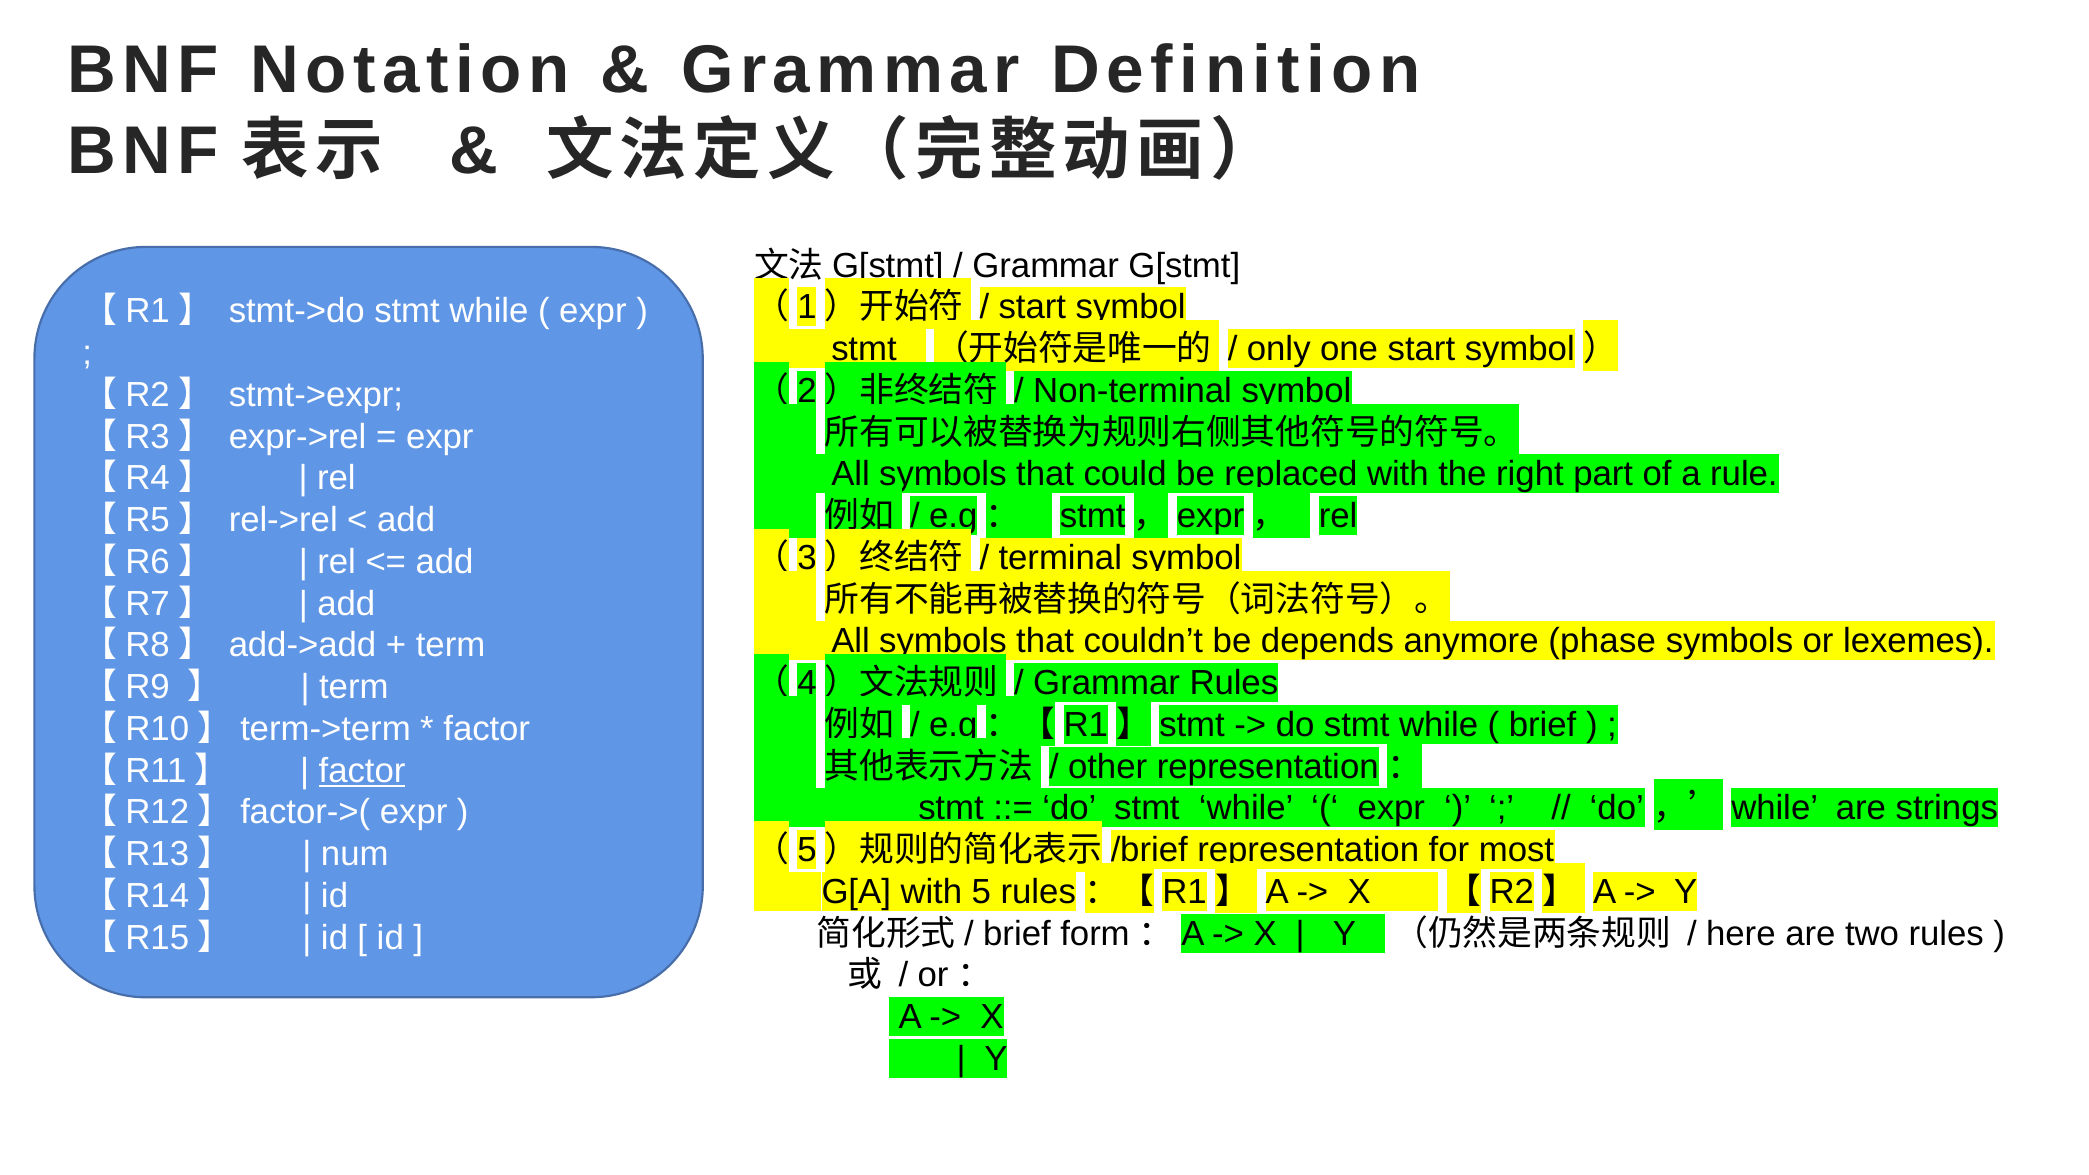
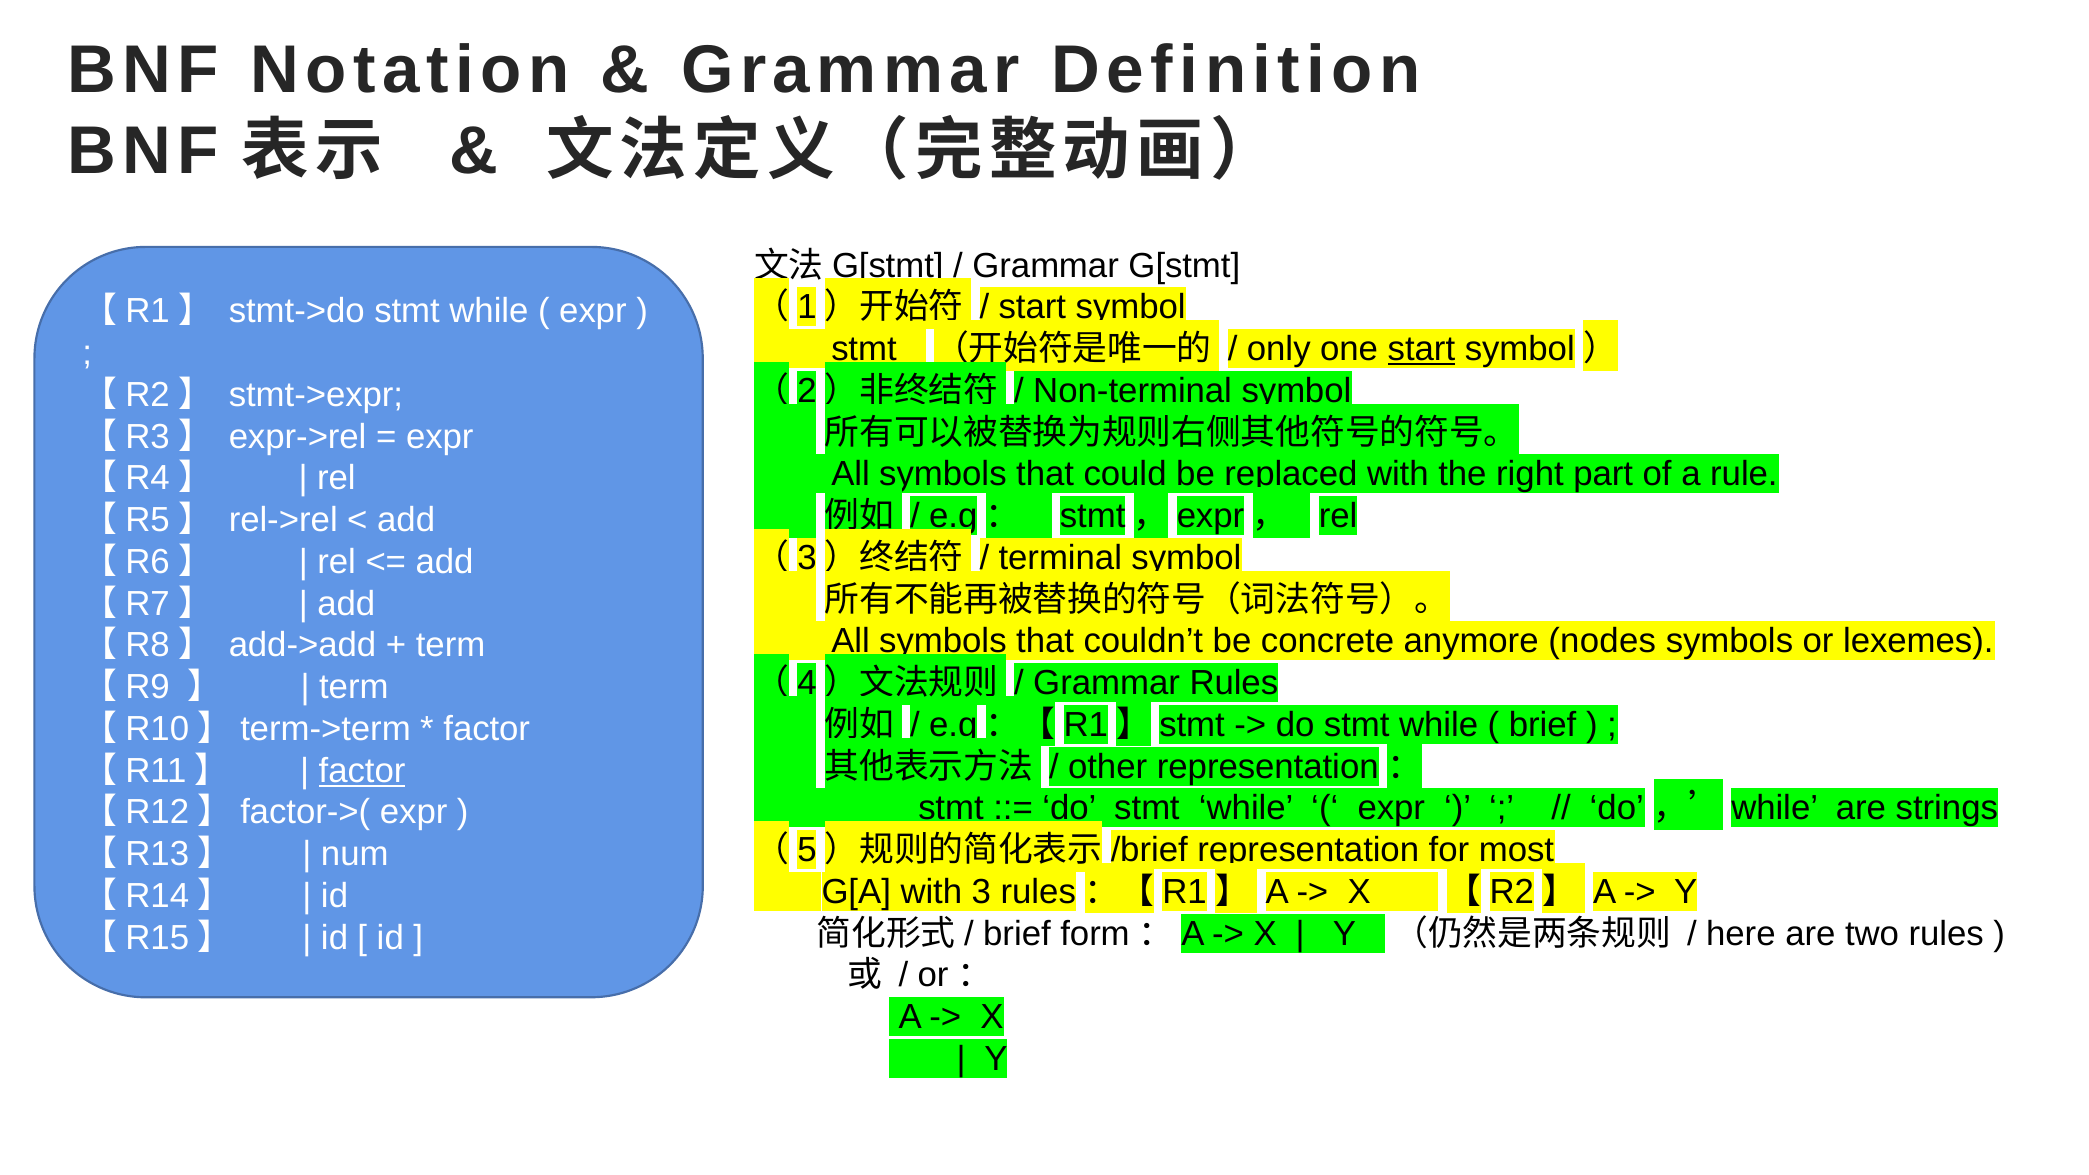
start underline: none -> present (1421, 349)
depends: depends -> concrete (1328, 641)
phase: phase -> nodes (1602, 641)
5: 5 -> 3 (981, 892)
